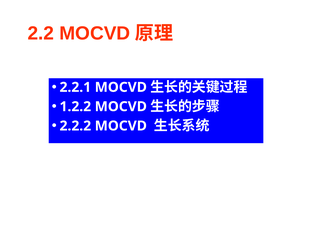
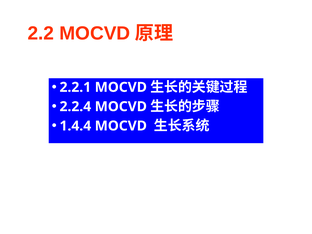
1.2.2: 1.2.2 -> 2.2.4 (75, 107)
2.2.2: 2.2.2 -> 1.4.4 (75, 126)
